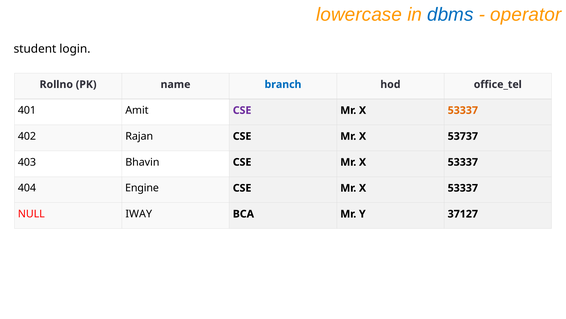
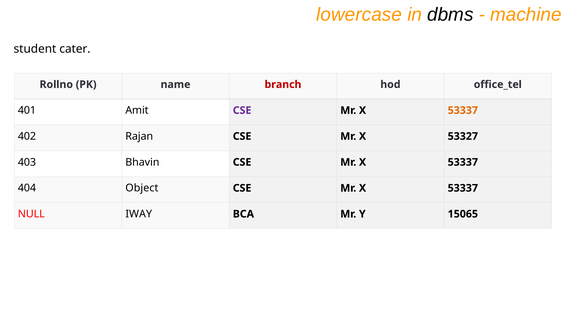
dbms colour: blue -> black (450, 15)
operator: operator -> machine (526, 15)
login: login -> cater (75, 49)
branch colour: blue -> red (283, 84)
53737: 53737 -> 53327 (463, 136)
Engine: Engine -> Object (142, 188)
37127: 37127 -> 15065 (463, 214)
